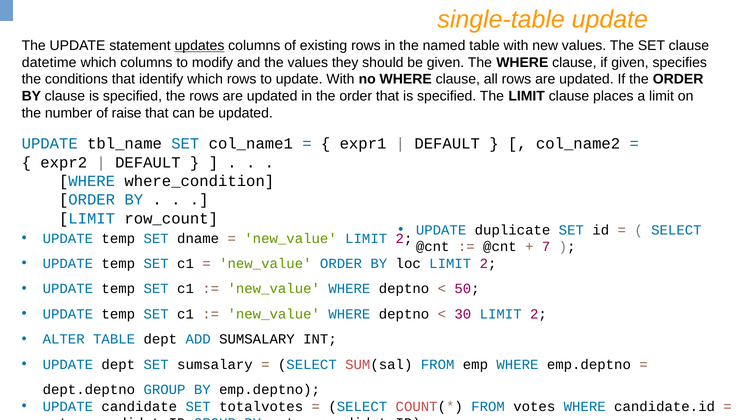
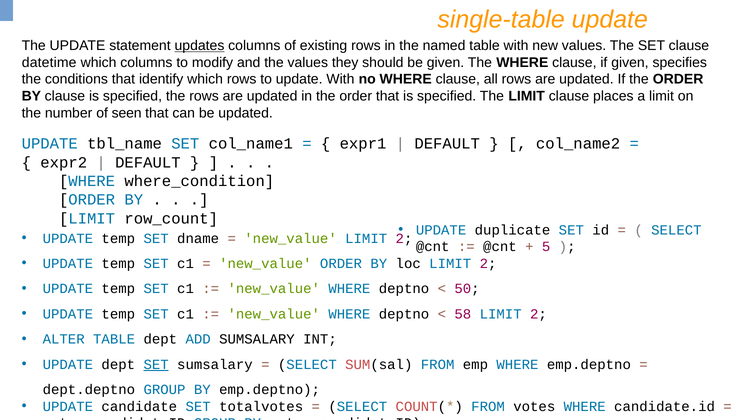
raise: raise -> seen (127, 113)
7: 7 -> 5 (546, 247)
30: 30 -> 58 (463, 314)
SET underline: none -> present (156, 365)
